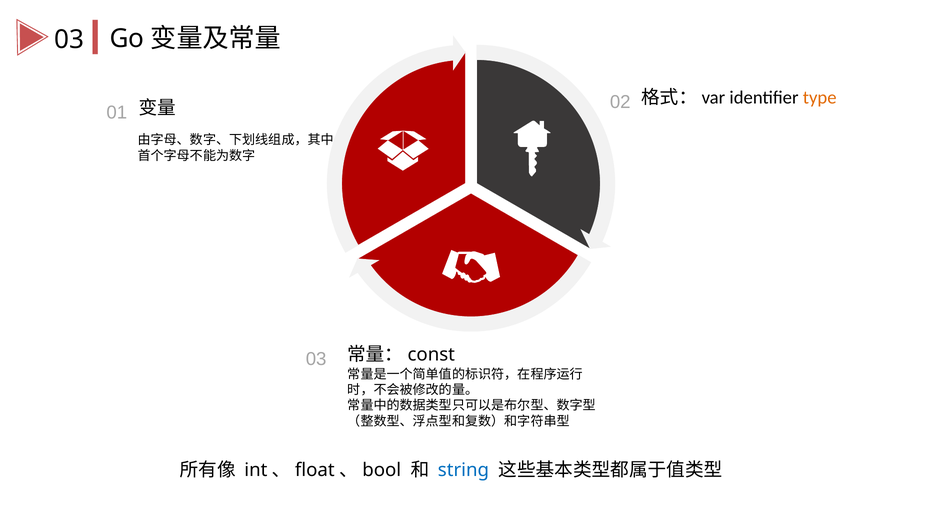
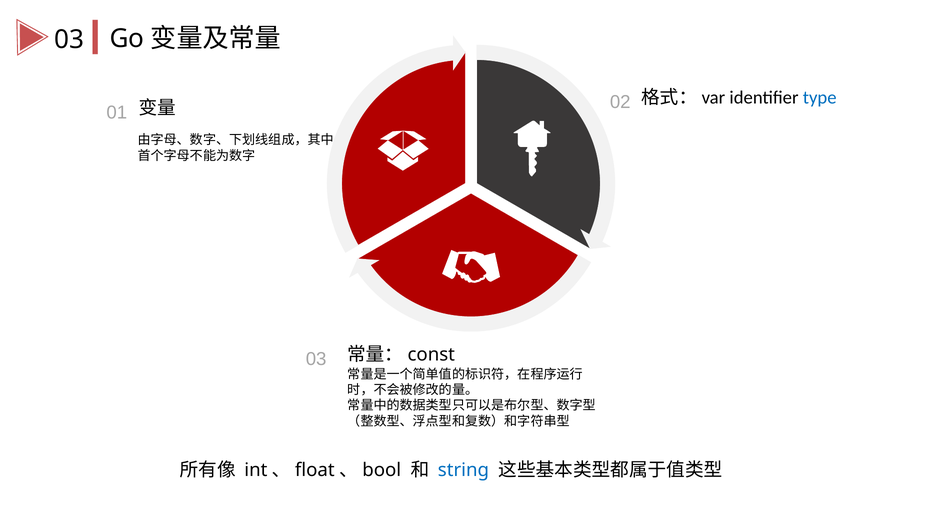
type colour: orange -> blue (820, 98)
